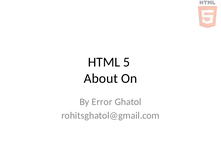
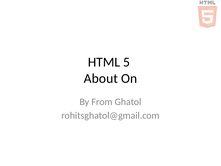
Error: Error -> From (102, 102)
